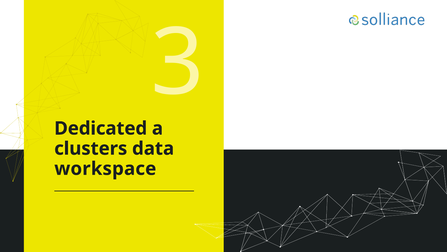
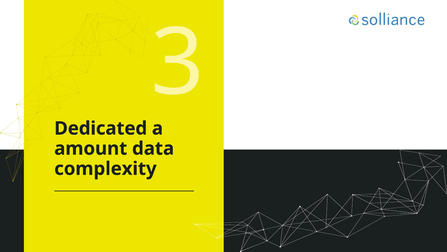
clusters: clusters -> amount (91, 148)
workspace: workspace -> complexity (105, 168)
